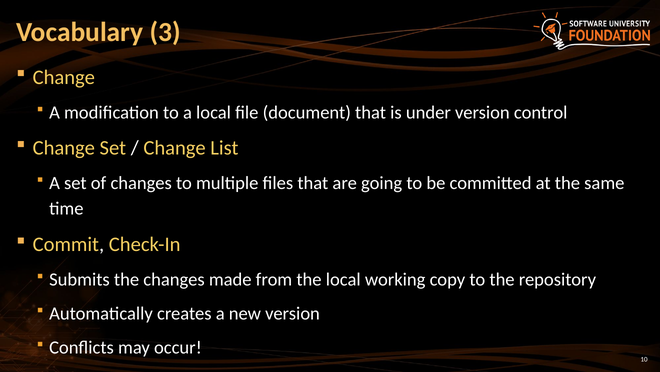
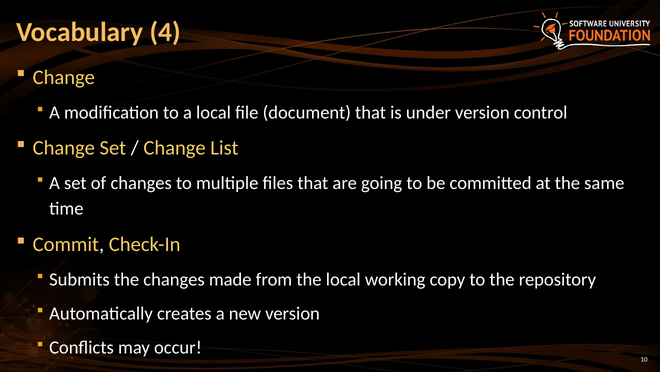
3: 3 -> 4 (165, 32)
